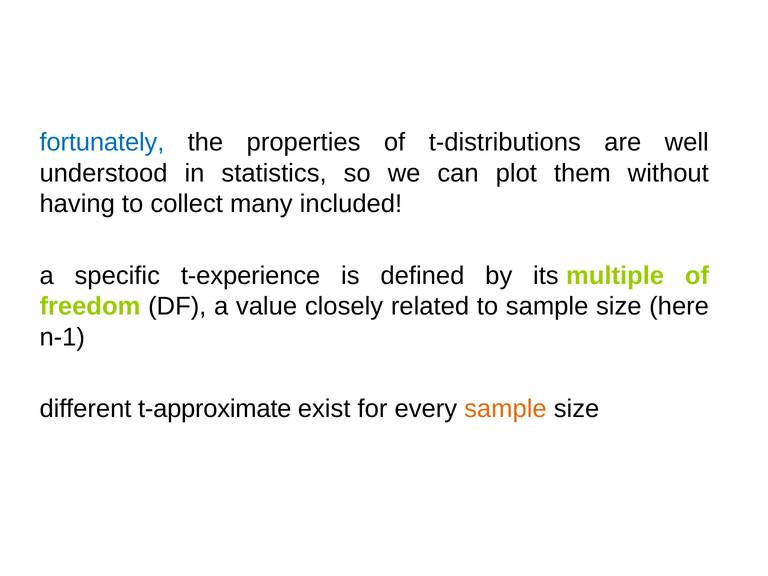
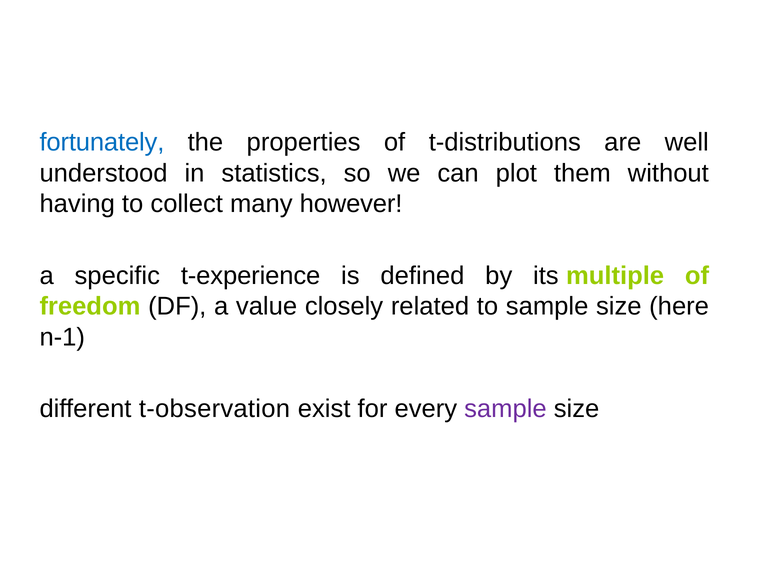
included: included -> however (351, 204)
t-approximate: t-approximate -> t-observation (214, 409)
sample colour: orange -> purple (505, 409)
